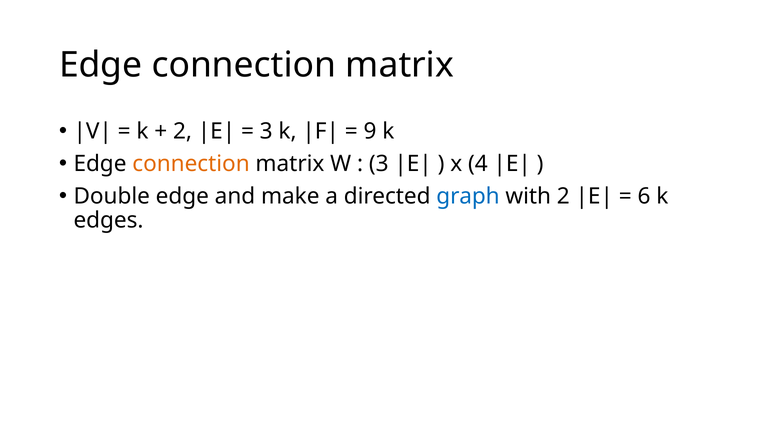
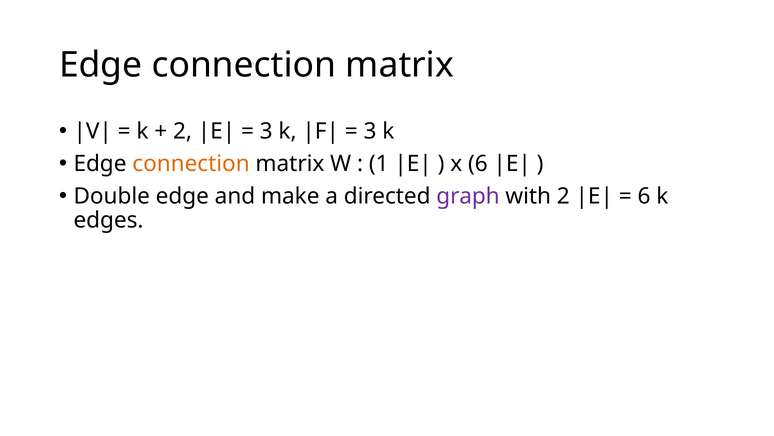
9: 9 -> 3 (370, 131)
3: 3 -> 1 (379, 163)
x 4: 4 -> 6 (478, 163)
graph colour: blue -> purple (468, 196)
